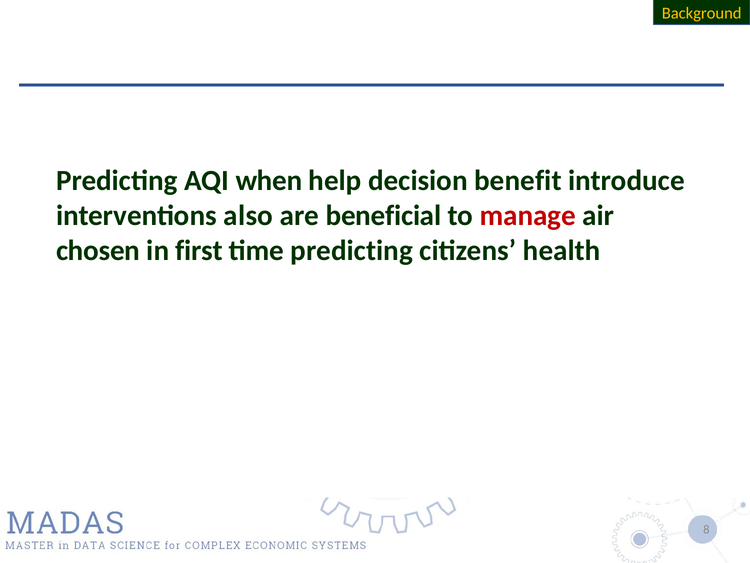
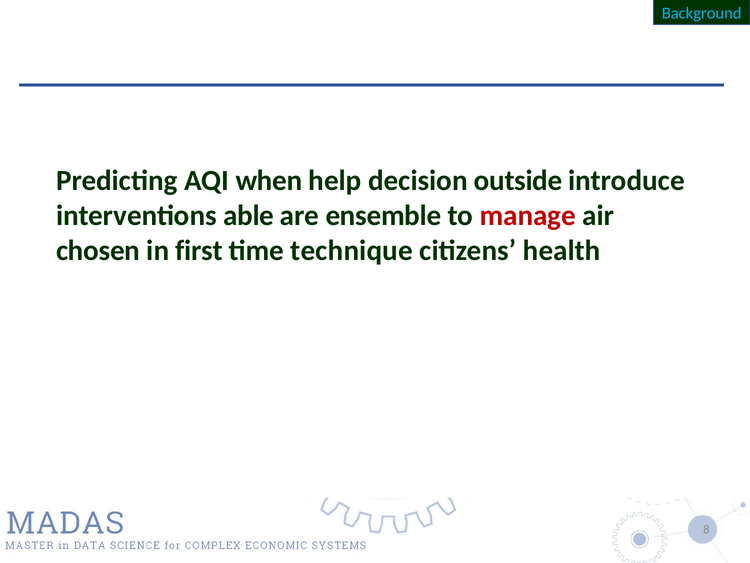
Background colour: yellow -> light blue (702, 13)
benefit: benefit -> outside (518, 180)
also: also -> able (249, 215)
beneficial: beneficial -> ensemble (383, 215)
time predicting: predicting -> technique (352, 250)
